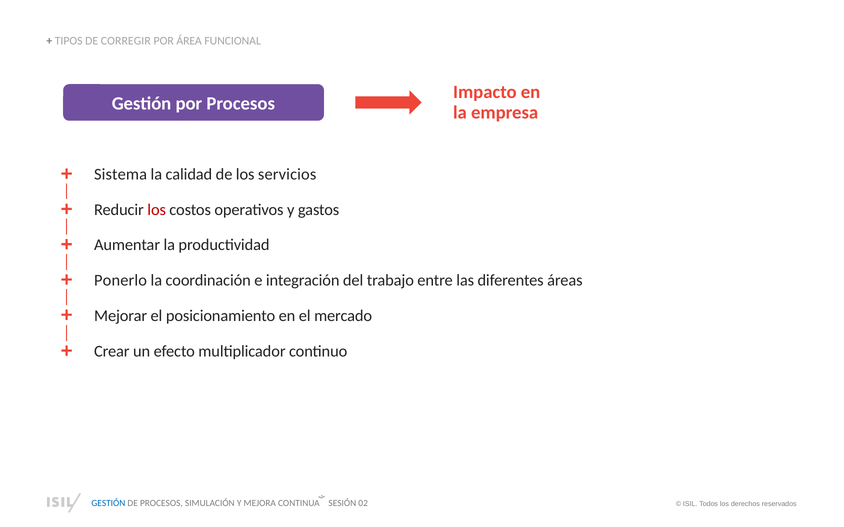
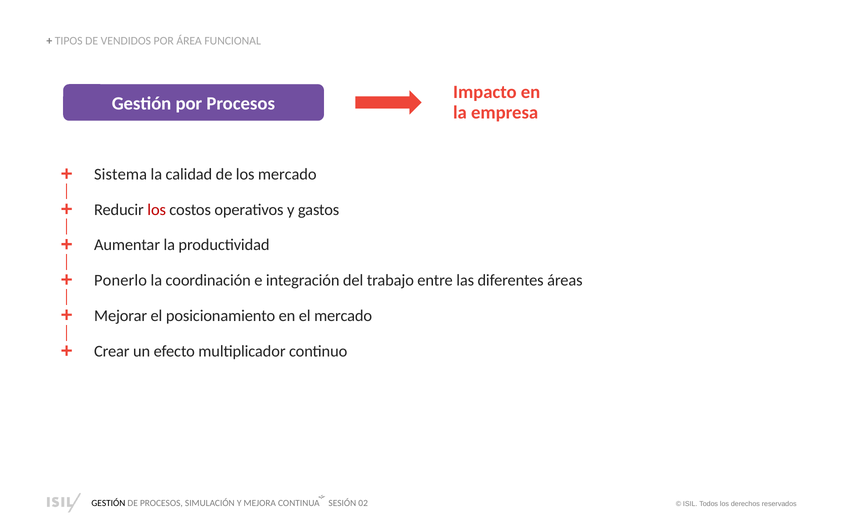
CORREGIR: CORREGIR -> VENDIDOS (126, 41)
los servicios: servicios -> mercado (287, 174)
GESTIÓN colour: blue -> black (108, 504)
